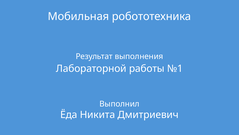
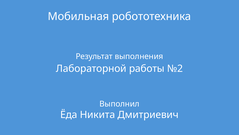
№1: №1 -> №2 (175, 68)
